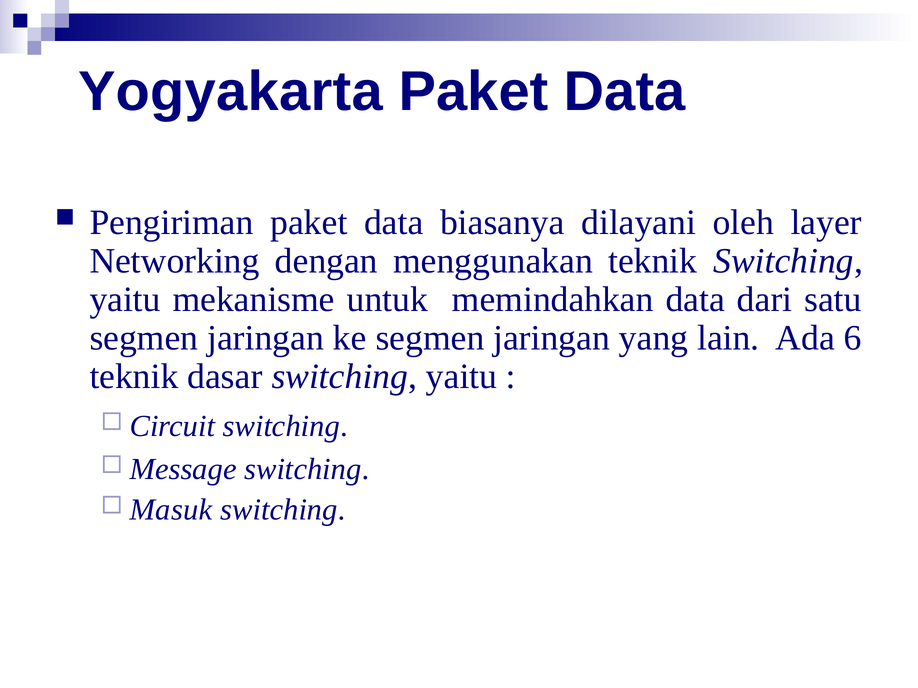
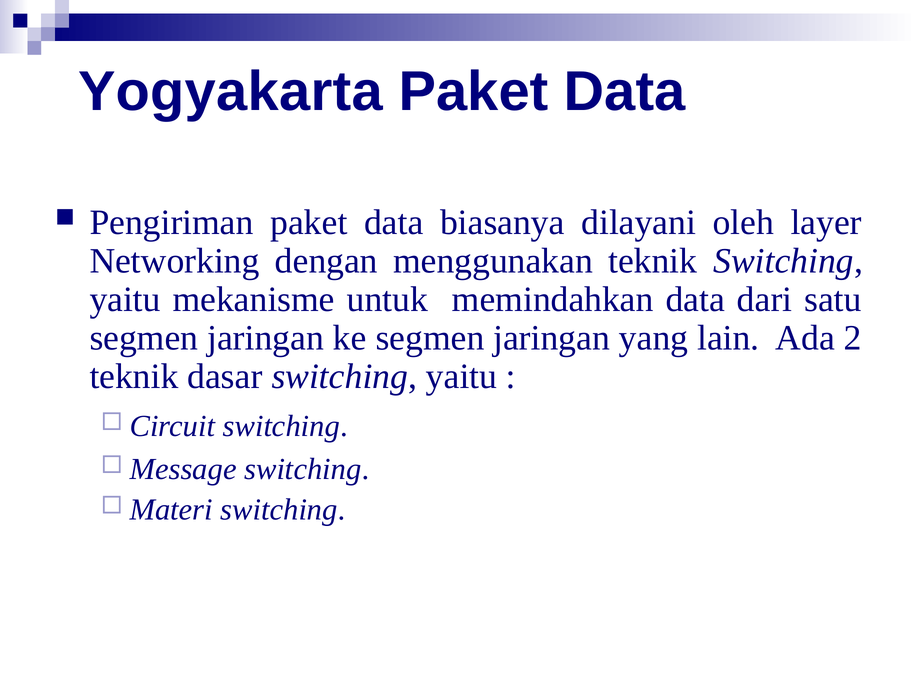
6: 6 -> 2 (853, 338)
Masuk: Masuk -> Materi (171, 510)
